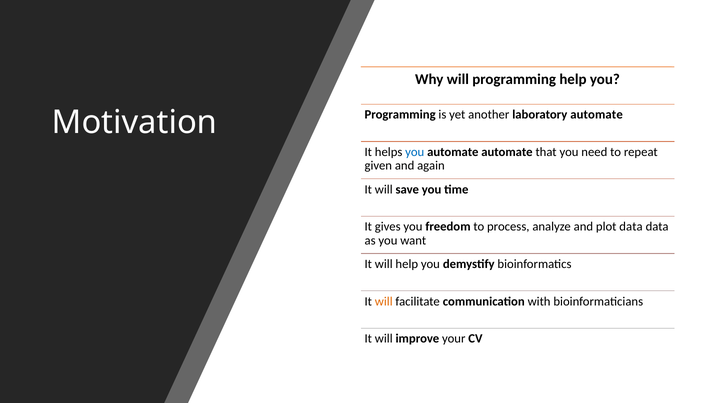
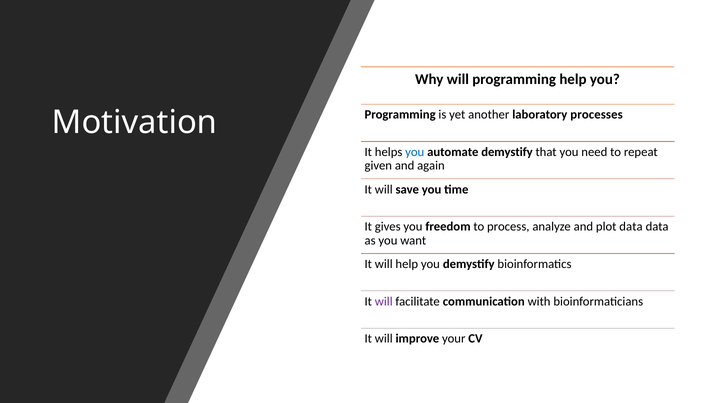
laboratory automate: automate -> processes (597, 115)
automate automate: automate -> demystify (507, 152)
will colour: orange -> purple (384, 301)
